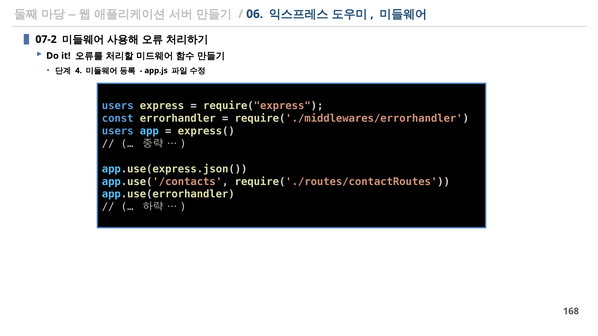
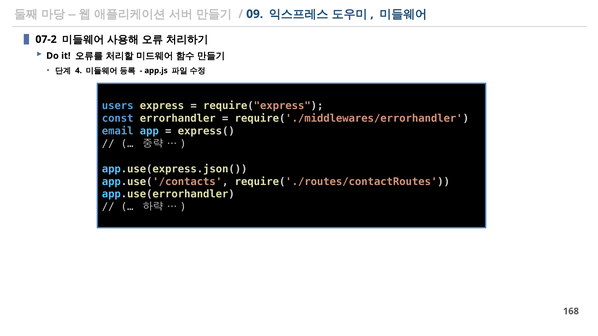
06: 06 -> 09 (255, 14)
users: users -> email (118, 131)
